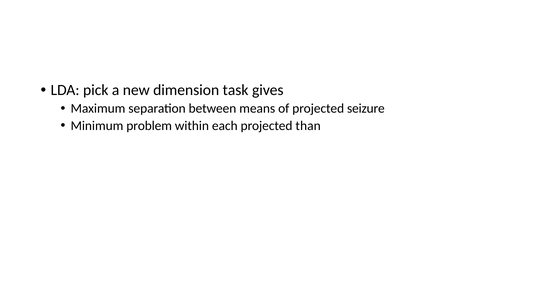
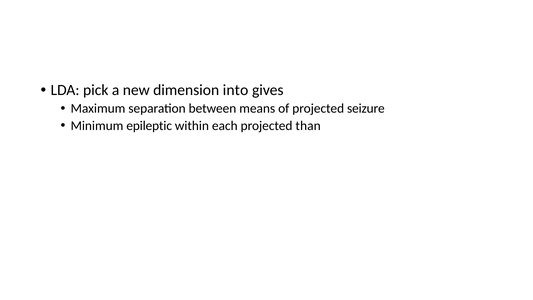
task: task -> into (235, 90)
problem: problem -> epileptic (149, 126)
